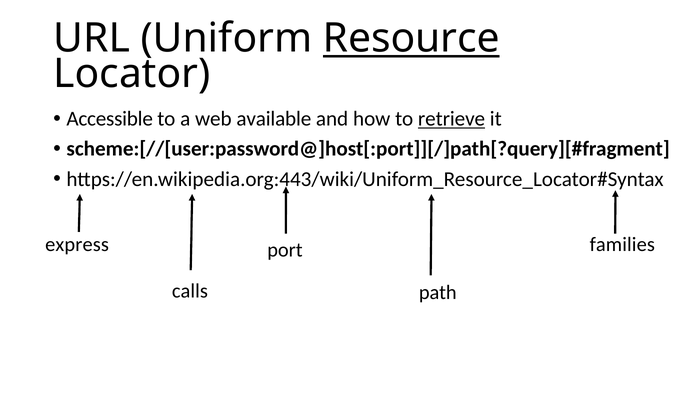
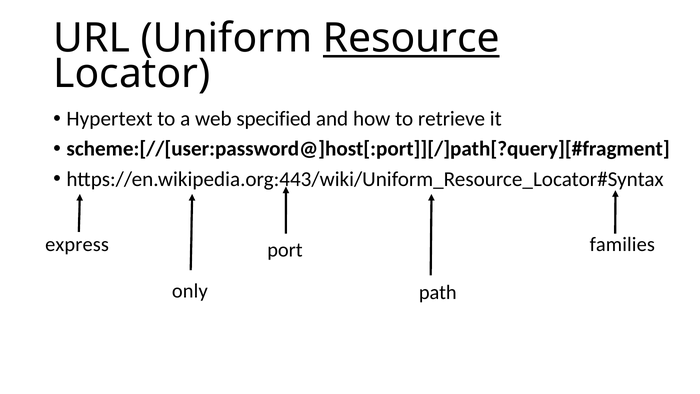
Accessible: Accessible -> Hypertext (109, 119)
available: available -> specified (274, 119)
retrieve underline: present -> none (452, 119)
calls: calls -> only (190, 291)
